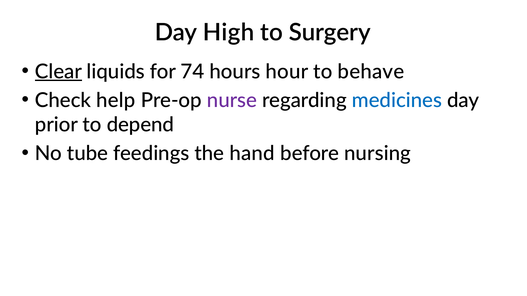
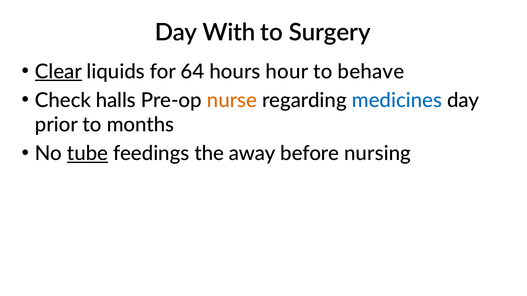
High: High -> With (229, 33)
74: 74 -> 64 (192, 72)
help: help -> halls (116, 100)
nurse colour: purple -> orange (232, 100)
depend: depend -> months (140, 125)
tube underline: none -> present (88, 154)
hand: hand -> away (252, 154)
